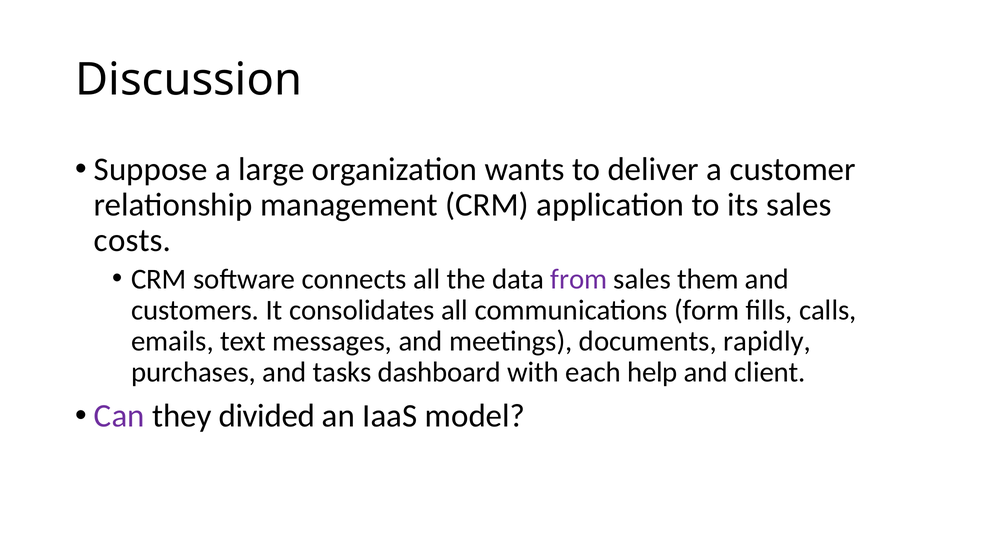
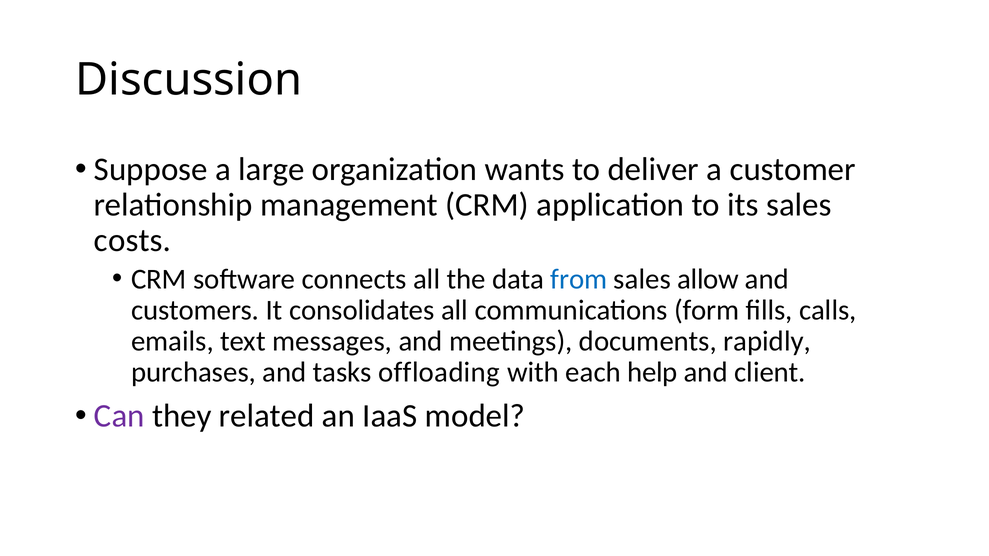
from colour: purple -> blue (579, 279)
them: them -> allow (708, 279)
dashboard: dashboard -> offloading (439, 372)
divided: divided -> related (267, 416)
